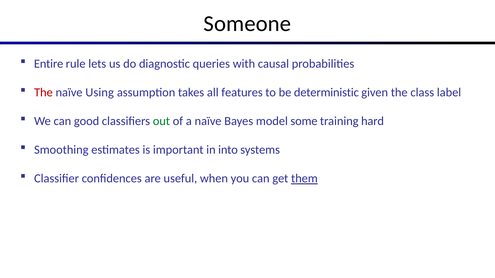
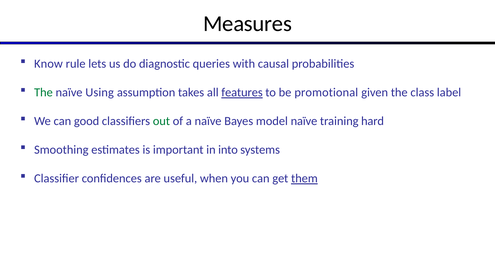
Someone: Someone -> Measures (248, 24)
Entire: Entire -> Know (48, 64)
The colour: red -> green (43, 93)
features underline: none -> present (242, 93)
deterministic: deterministic -> promotional (326, 93)
model some: some -> naïve (304, 121)
